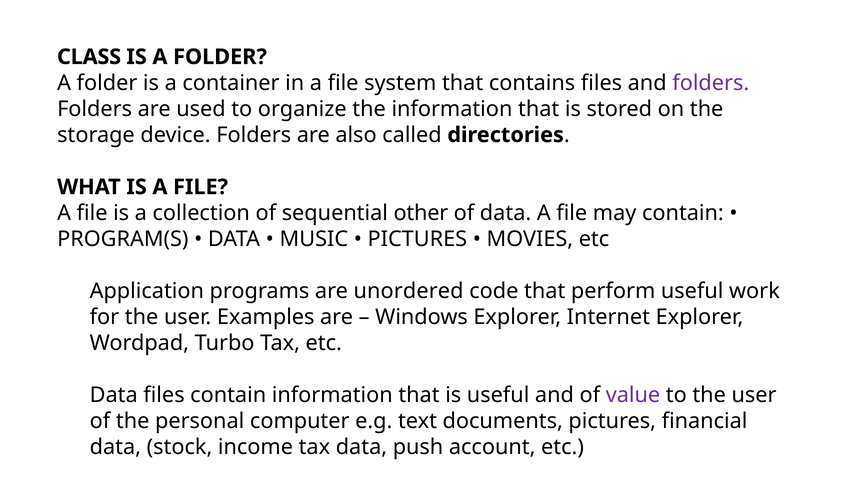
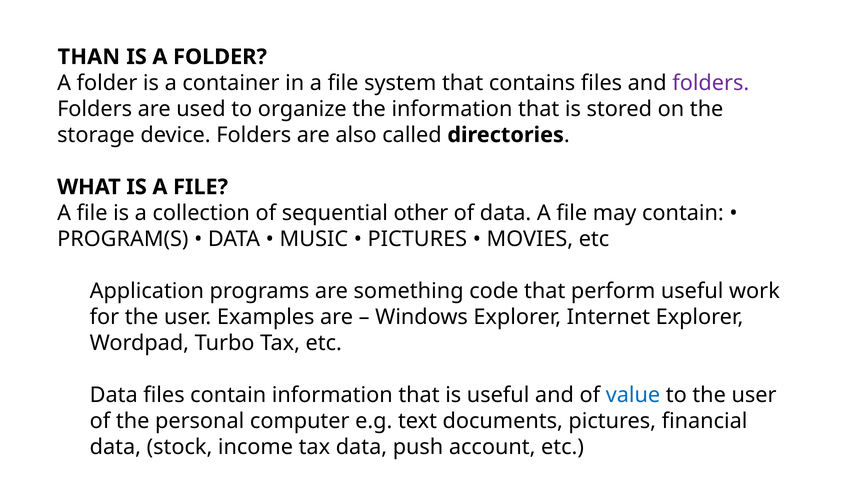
CLASS: CLASS -> THAN (89, 57)
unordered: unordered -> something (409, 291)
value colour: purple -> blue (633, 395)
